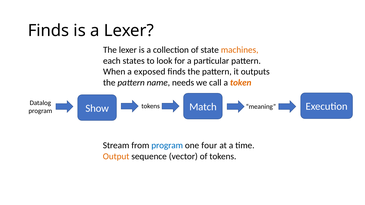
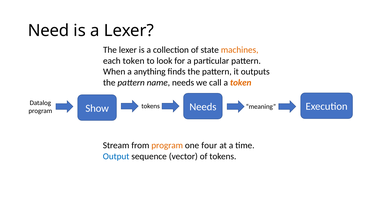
Finds: Finds -> Need (49, 31)
each states: states -> token (134, 61)
exposed: exposed -> anything (150, 72)
Match: Match -> Needs (203, 107)
program colour: blue -> orange (167, 146)
Output colour: orange -> blue (116, 157)
